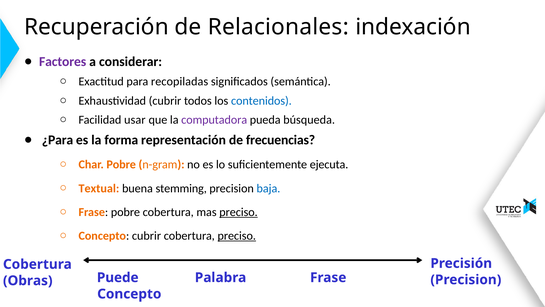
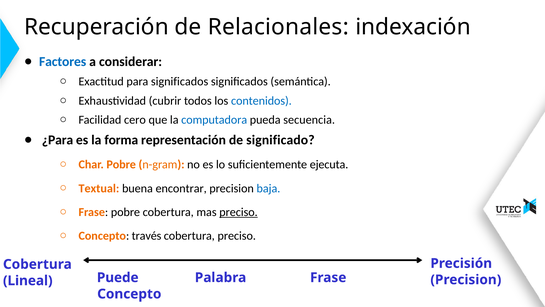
Factores colour: purple -> blue (63, 62)
para recopiladas: recopiladas -> significados (180, 82)
usar: usar -> cero (135, 120)
computadora colour: purple -> blue (214, 120)
búsqueda: búsqueda -> secuencia (309, 120)
frecuencias: frecuencias -> significado (280, 140)
stemming: stemming -> encontrar (181, 188)
Concepto cubrir: cubrir -> través (147, 236)
preciso underline: present -> none (237, 236)
Obras: Obras -> Lineal (28, 280)
